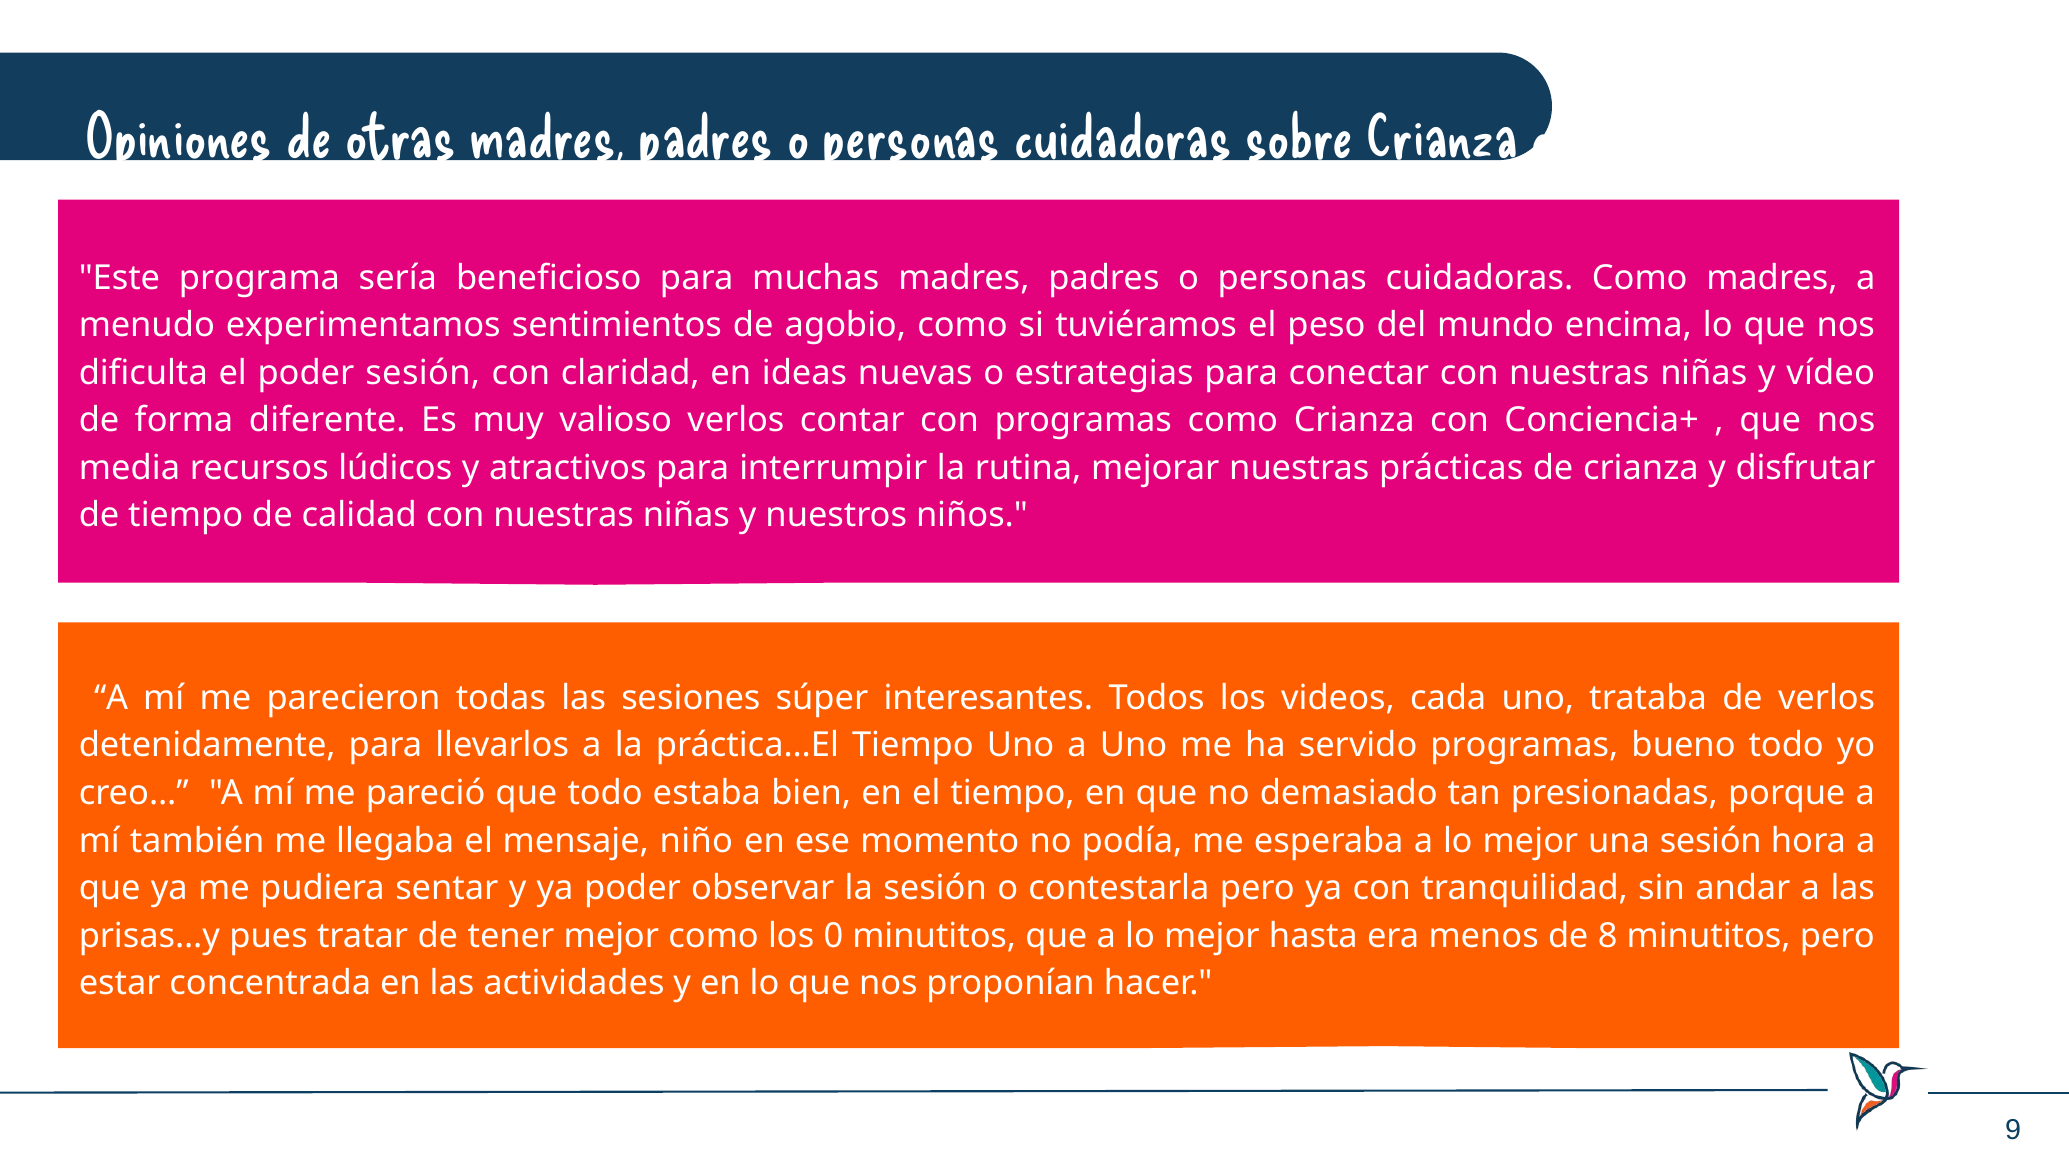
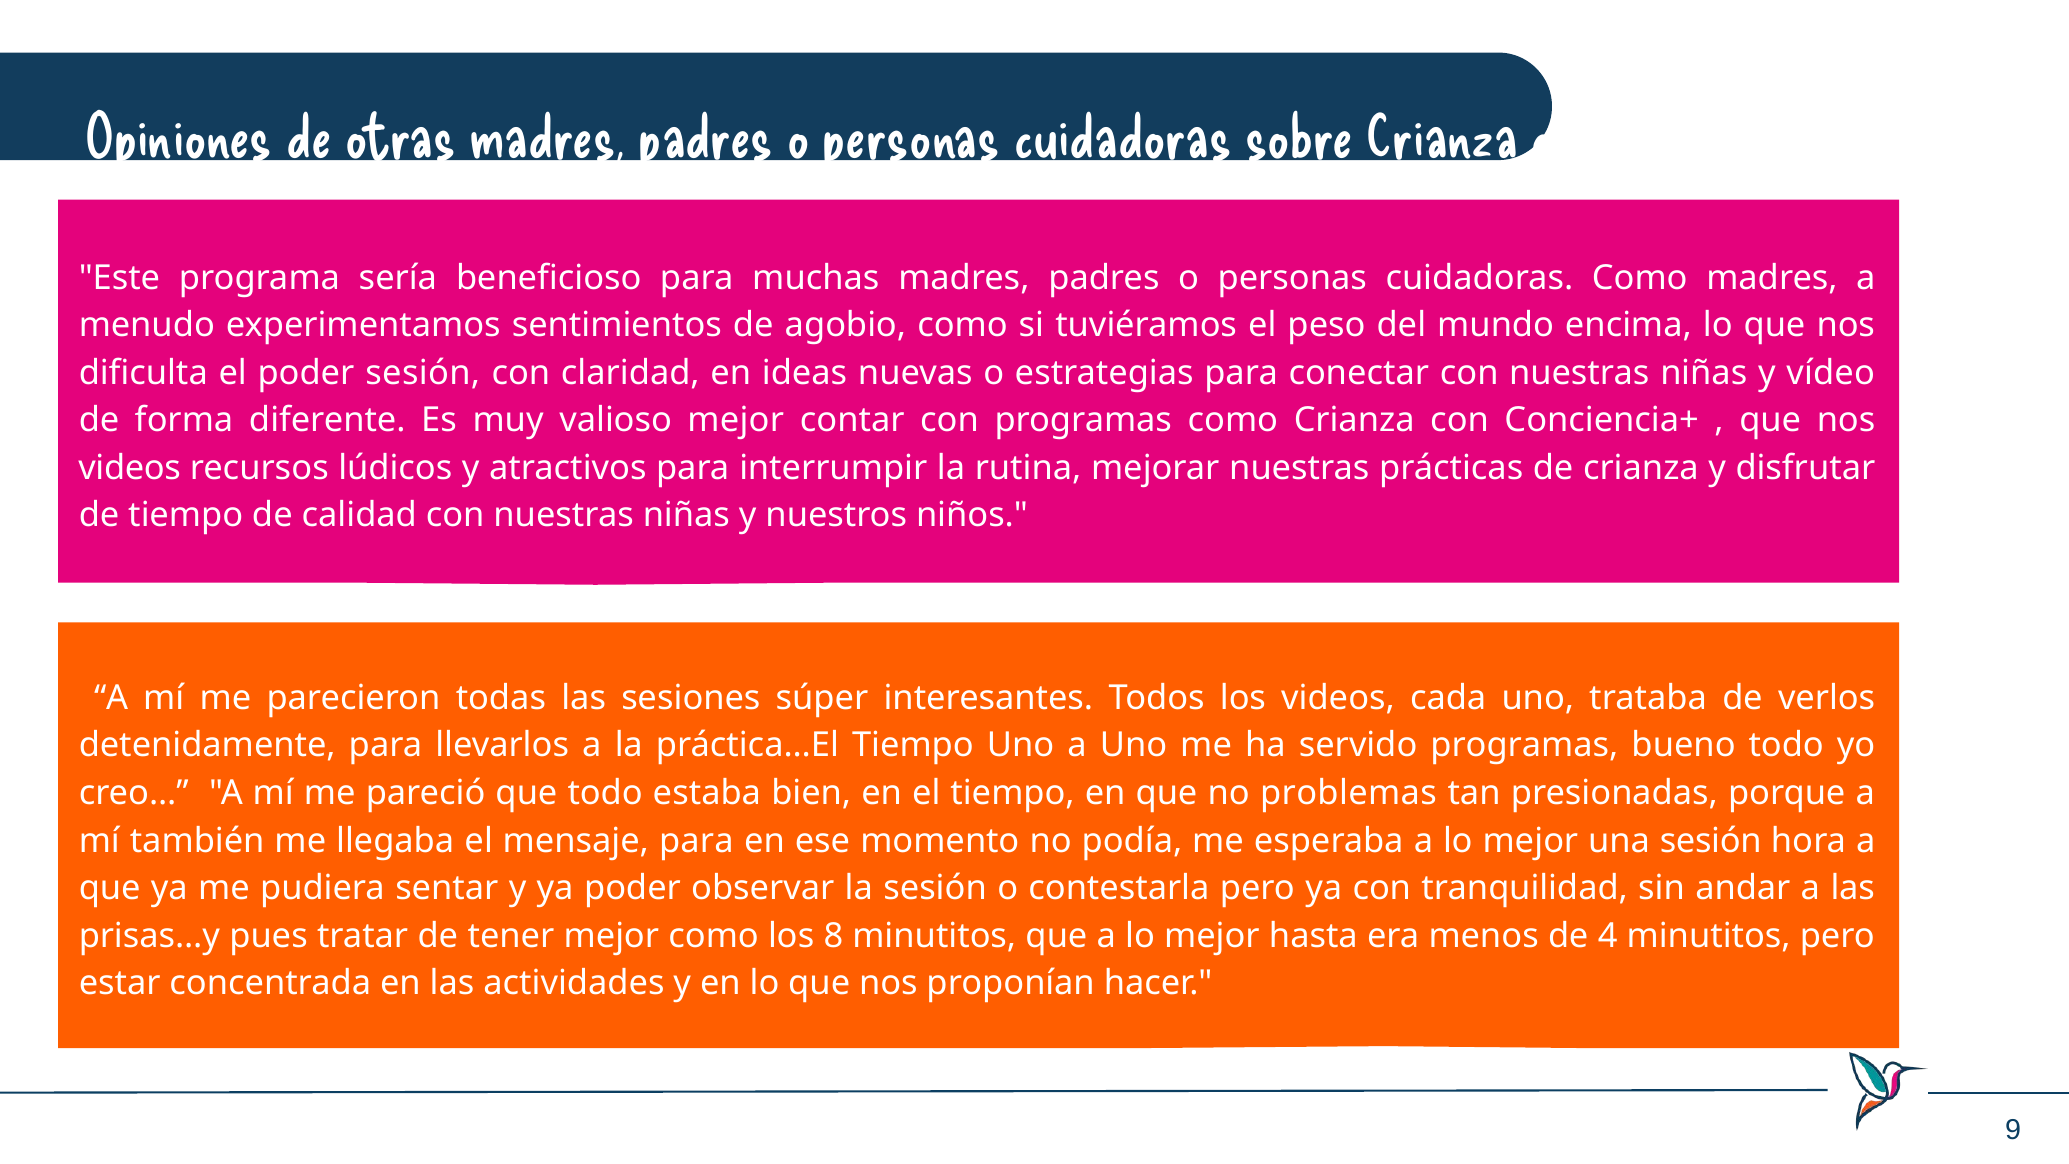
valioso verlos: verlos -> mejor (736, 420)
media: media -> videos (130, 468)
demasiado: demasiado -> problemas (1348, 793)
mensaje niño: niño -> para (696, 841)
0: 0 -> 8 (833, 936)
8: 8 -> 4 (1608, 936)
